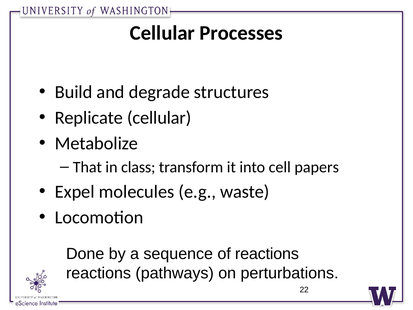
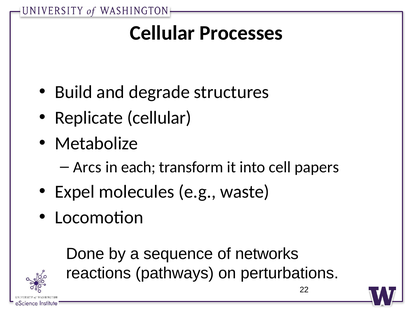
That: That -> Arcs (87, 167)
class: class -> each (138, 167)
of reactions: reactions -> networks (267, 254)
